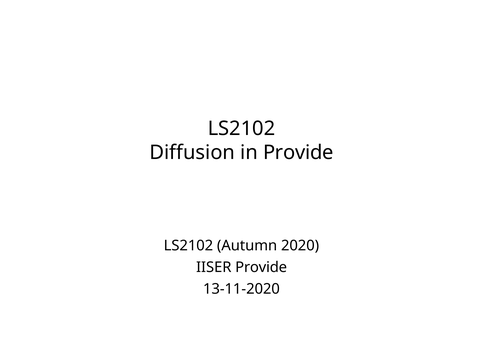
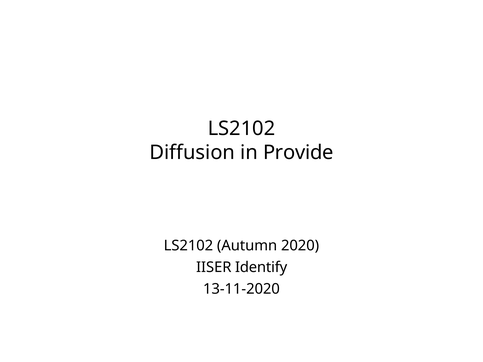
IISER Provide: Provide -> Identify (261, 267)
